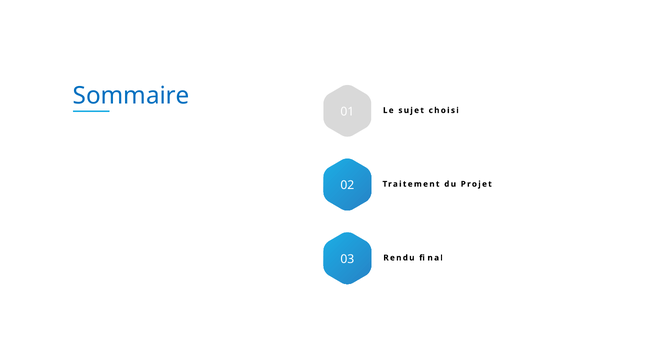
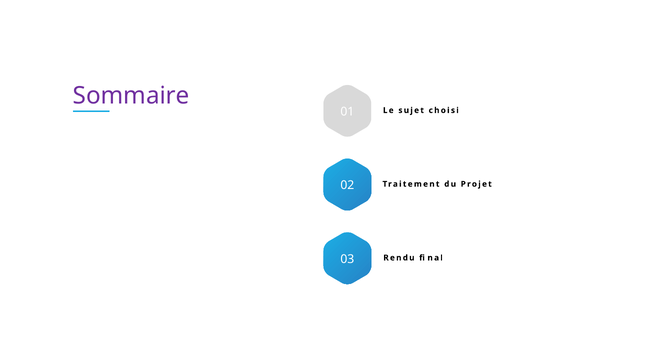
Sommaire colour: blue -> purple (131, 96)
